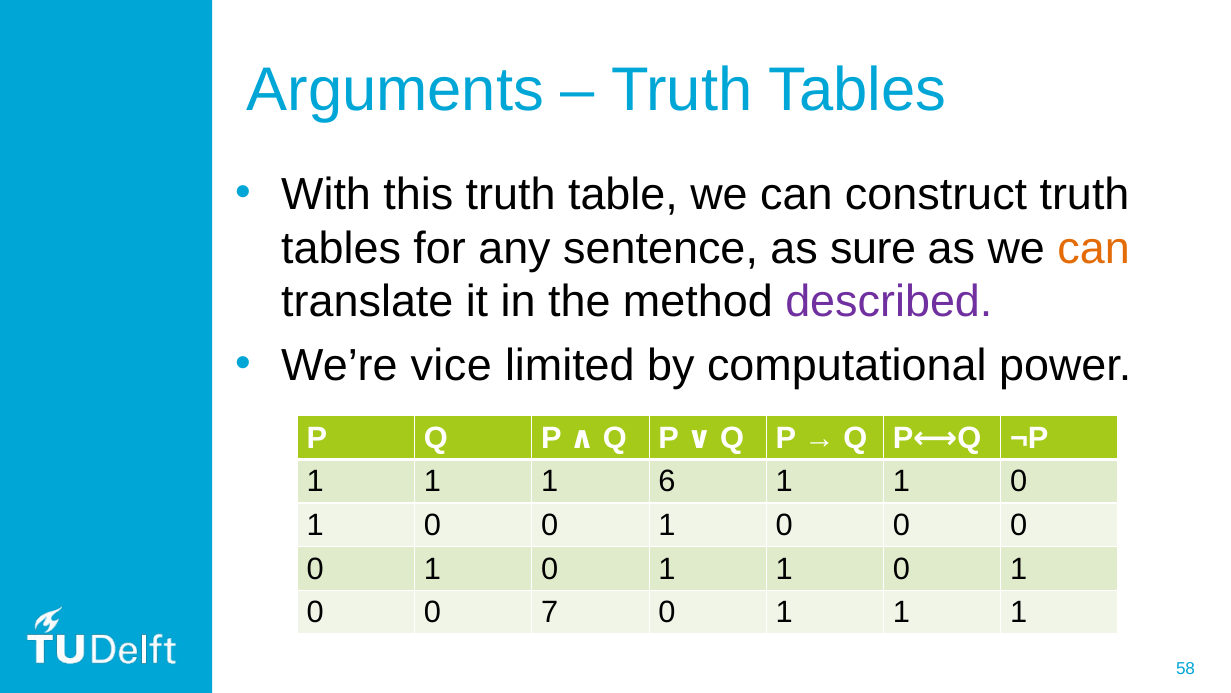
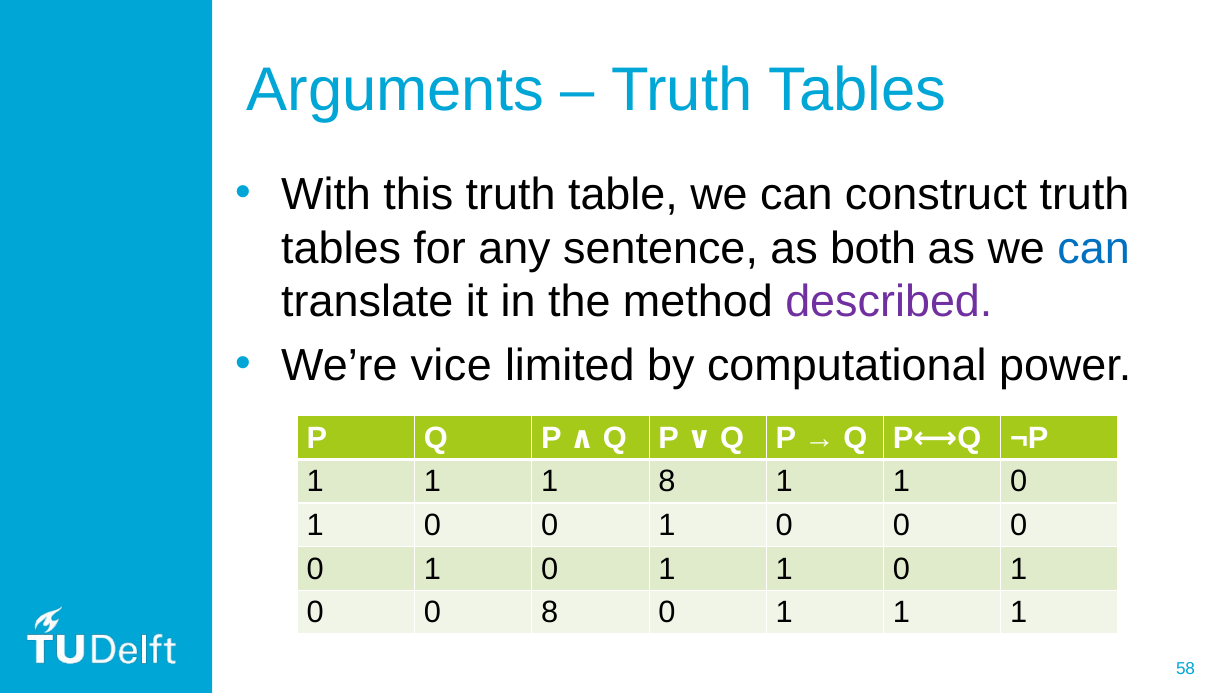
sure: sure -> both (873, 248)
can colour: orange -> blue (1094, 248)
1 6: 6 -> 8 (667, 481)
0 7: 7 -> 8 (550, 612)
